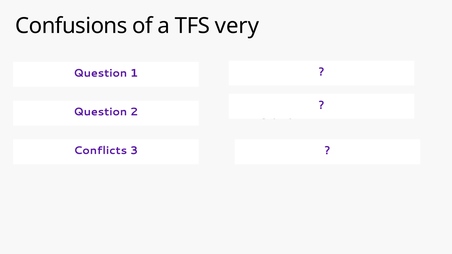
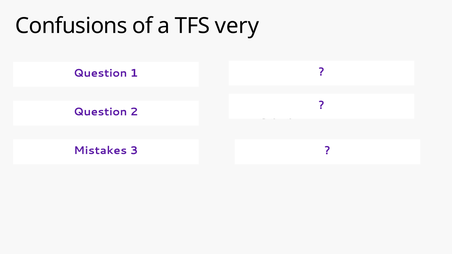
Conflicts: Conflicts -> Mistakes (100, 151)
